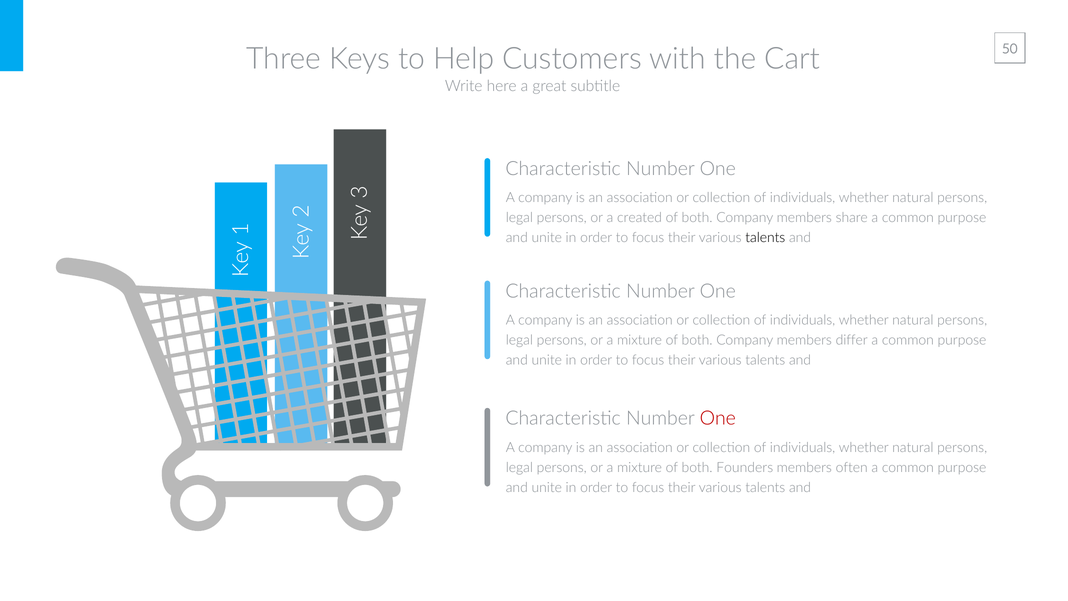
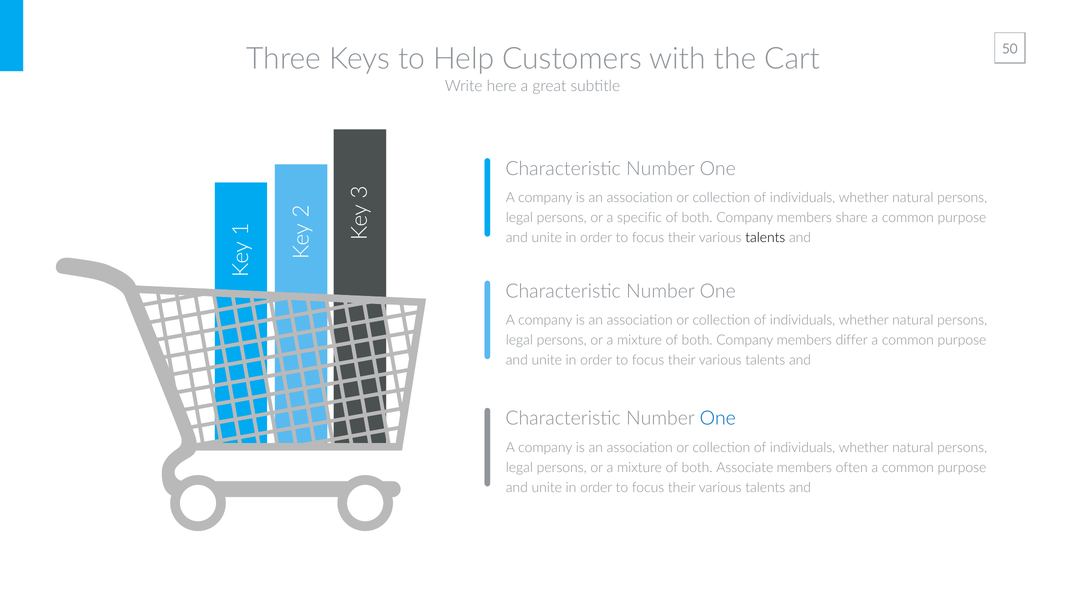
created: created -> specific (639, 218)
One colour: red -> blue (718, 418)
Founders: Founders -> Associate (745, 467)
